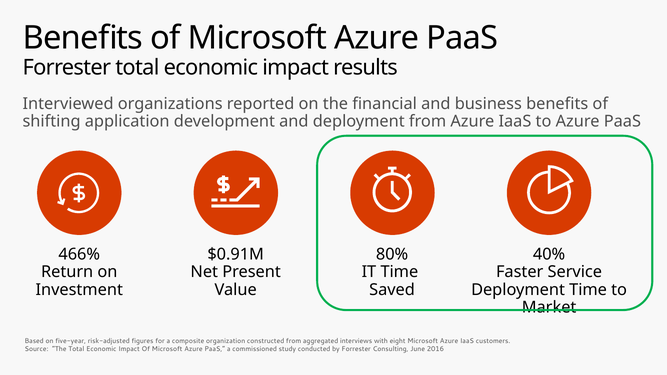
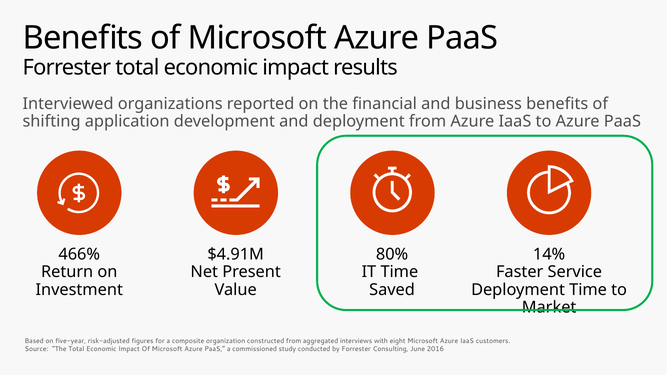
$0.91M: $0.91M -> $4.91M (236, 254)
40%: 40% -> 14% (549, 254)
